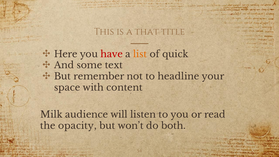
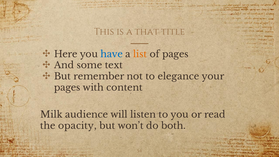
have colour: red -> blue (112, 54)
of quick: quick -> pages (175, 54)
headline: headline -> elegance (178, 76)
space: space -> pages (67, 88)
